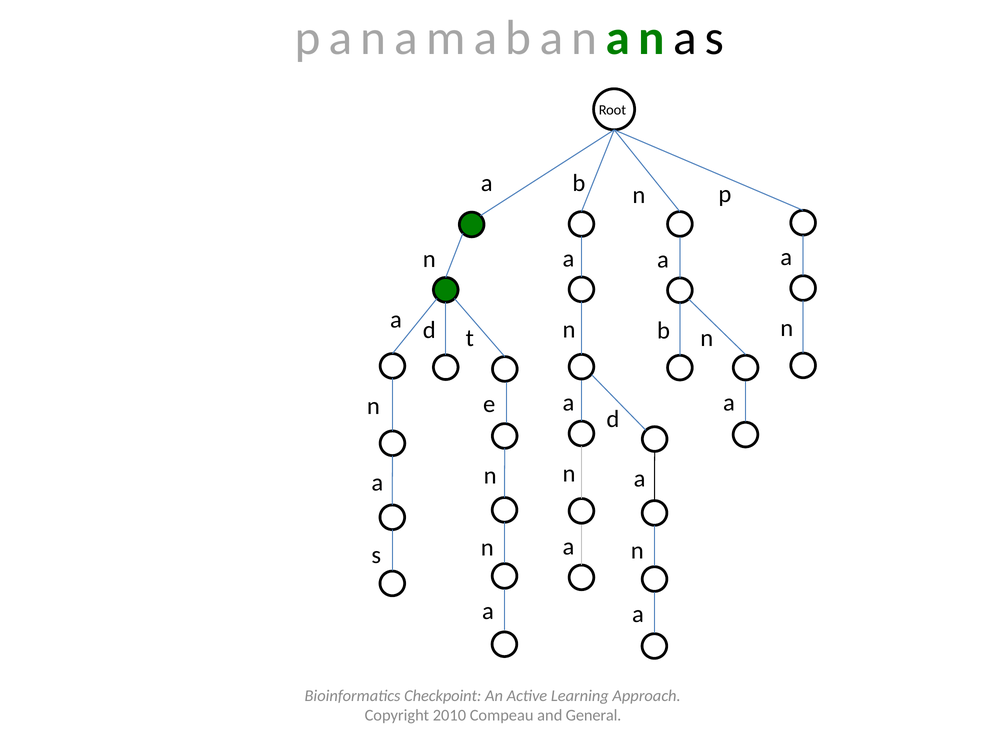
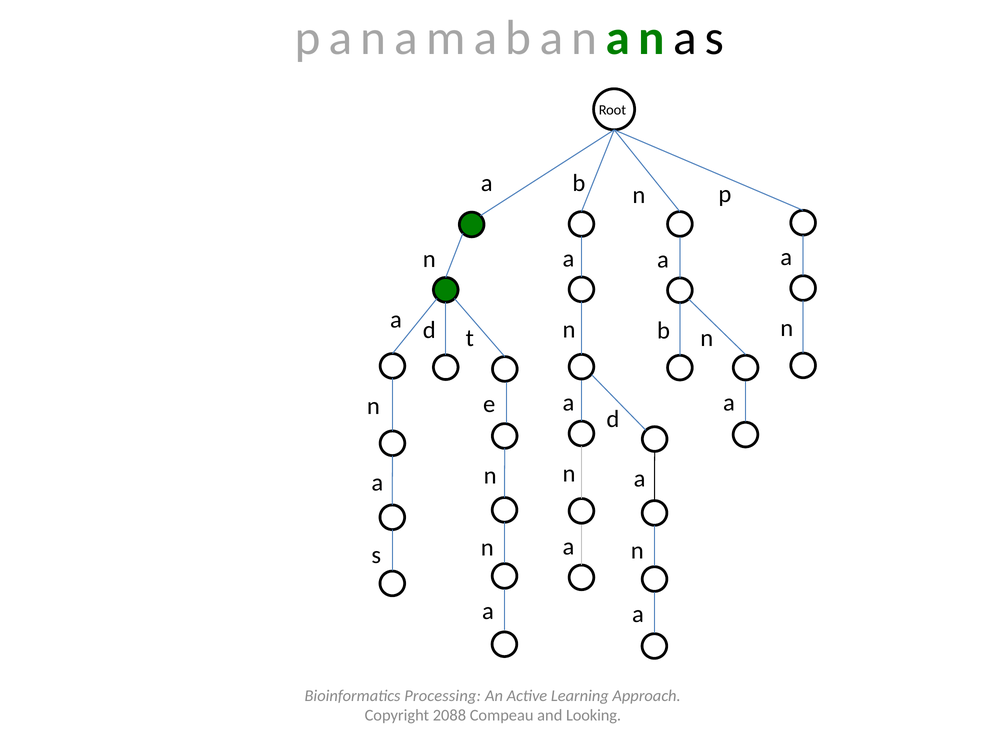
Checkpoint: Checkpoint -> Processing (443, 696)
2010: 2010 -> 2088 (449, 716)
General: General -> Looking (594, 716)
